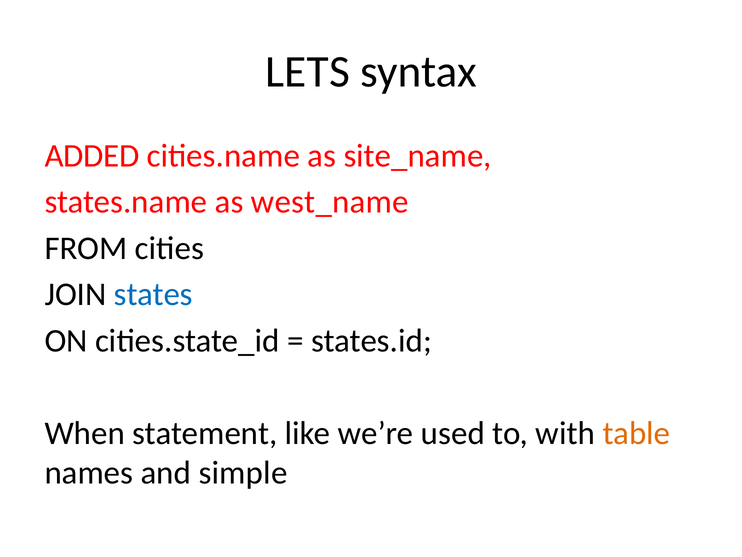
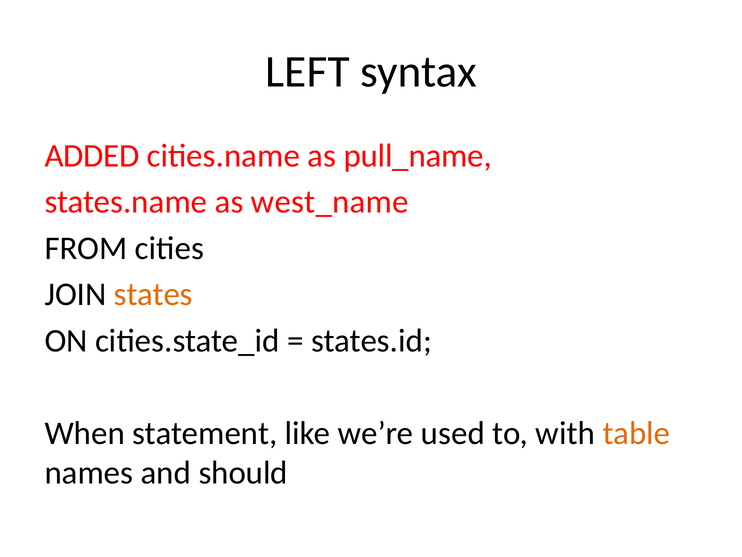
LETS: LETS -> LEFT (307, 72)
site_name: site_name -> pull_name (418, 156)
states colour: blue -> orange (153, 294)
simple: simple -> should (243, 473)
